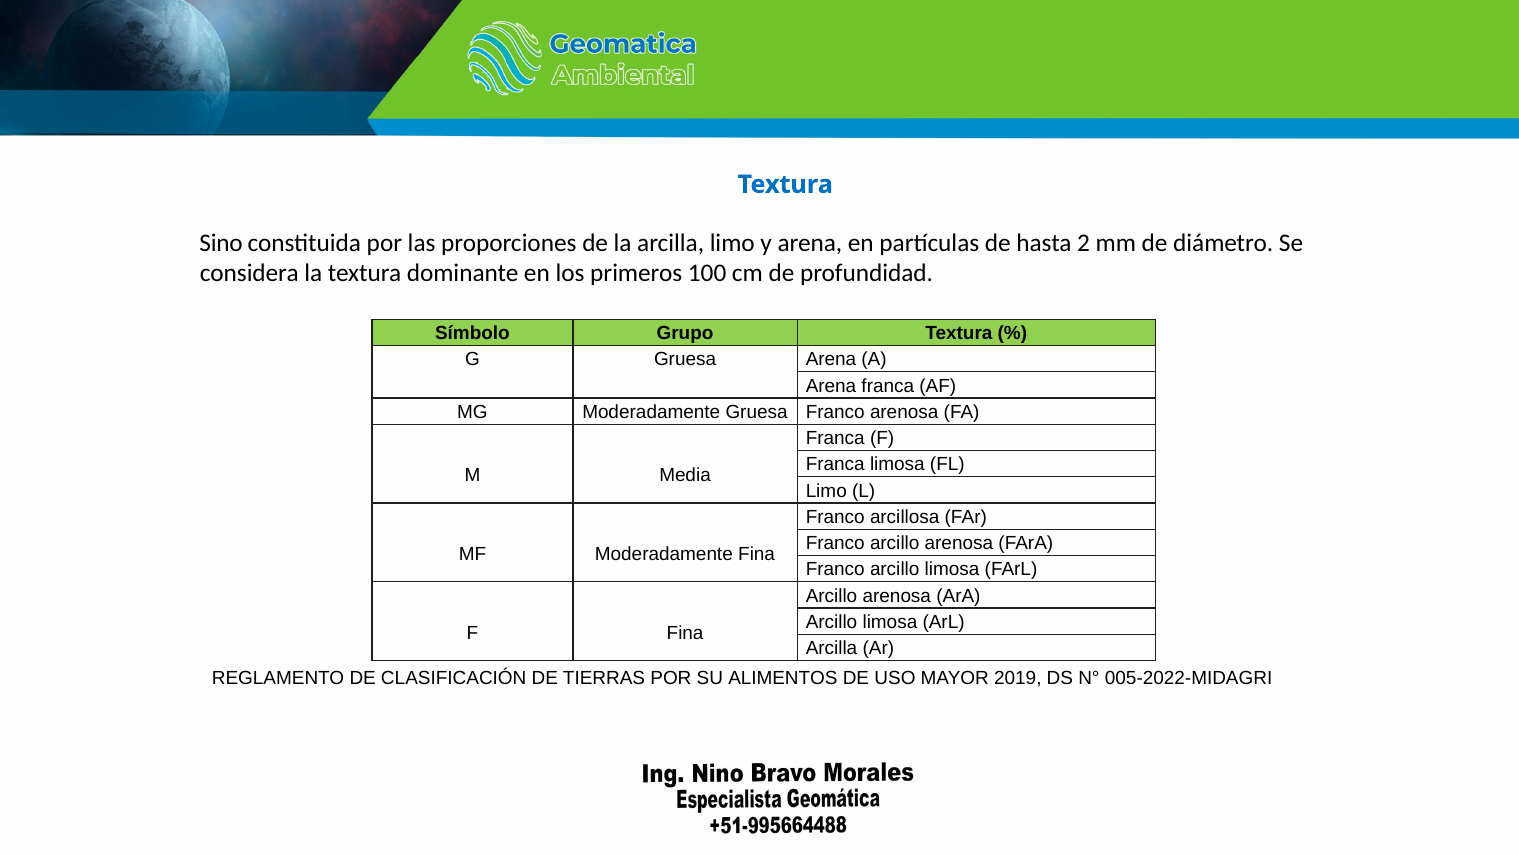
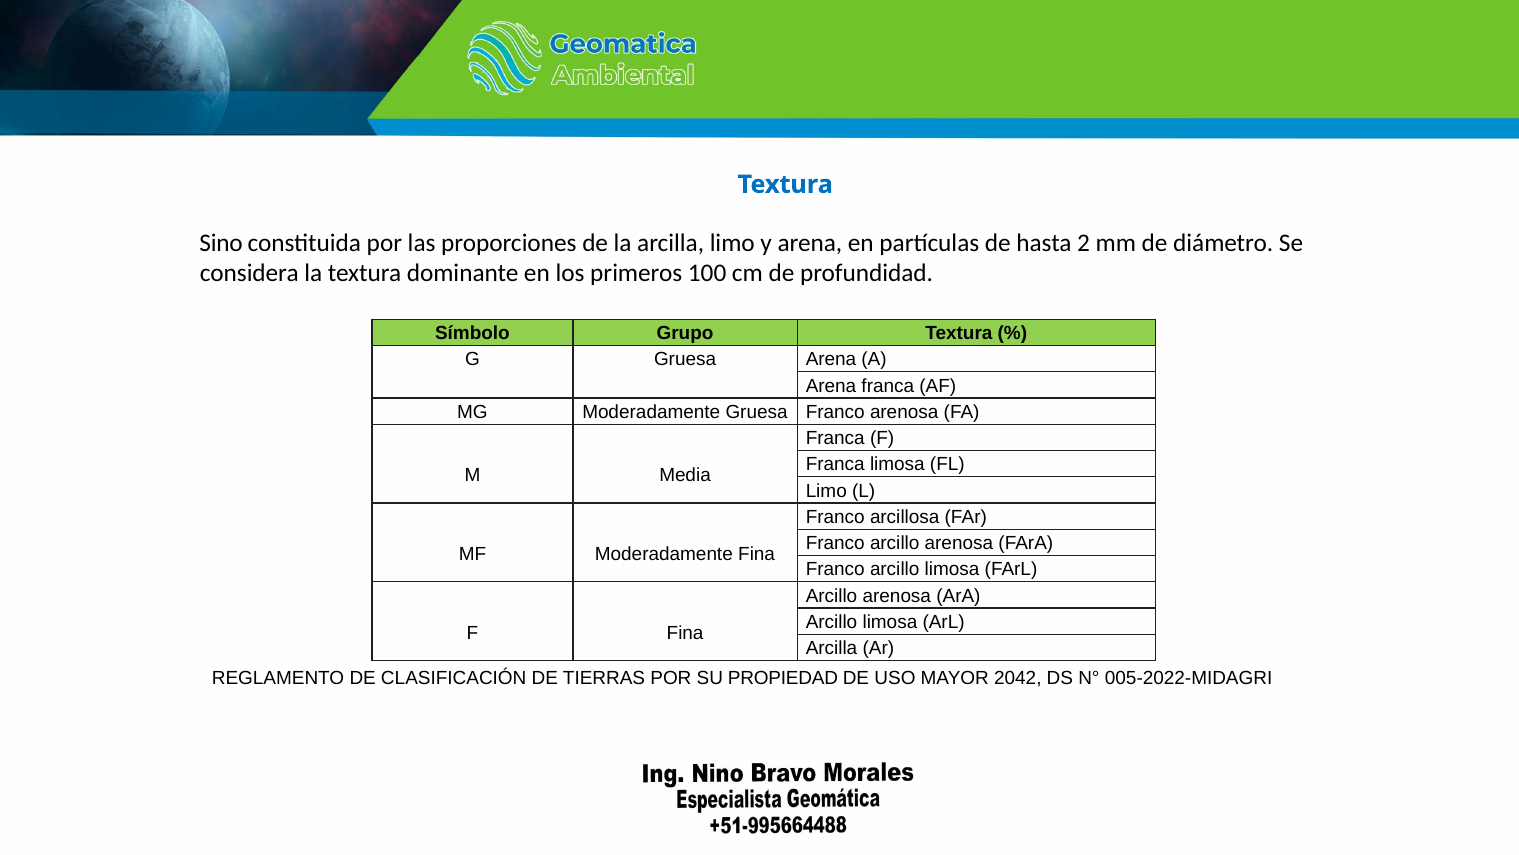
ALIMENTOS: ALIMENTOS -> PROPIEDAD (783, 678)
2019: 2019 -> 2042 (1018, 678)
